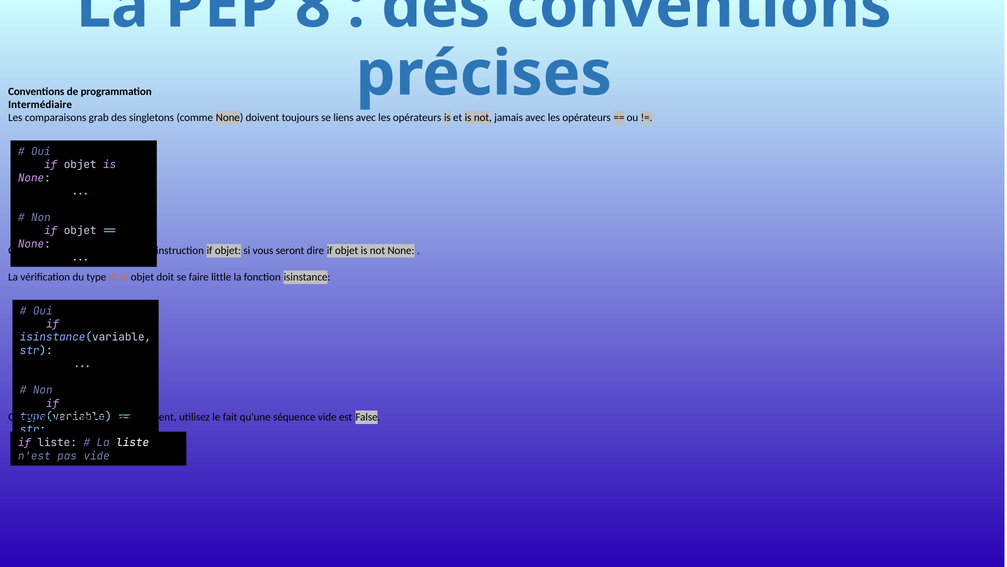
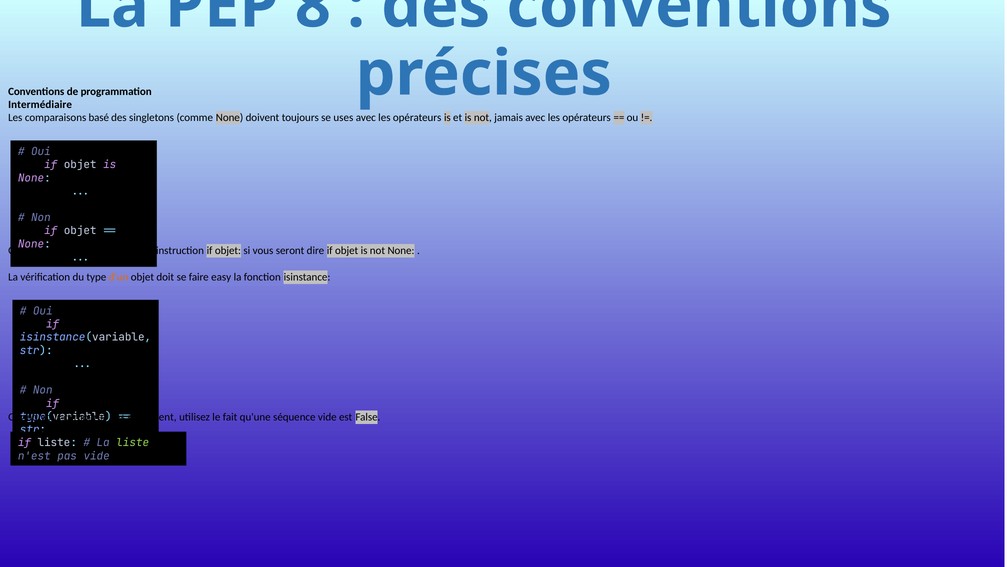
grab: grab -> basé (99, 118)
liens: liens -> uses (343, 118)
little: little -> easy (221, 277)
liste colour: white -> light green (133, 442)
